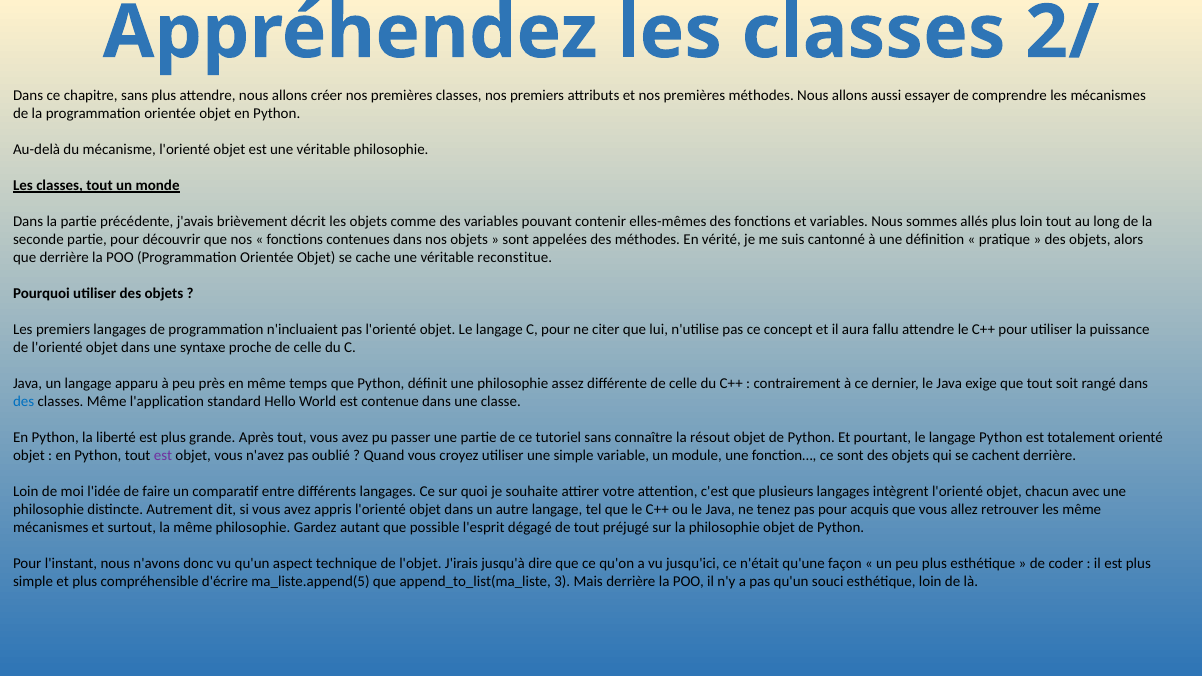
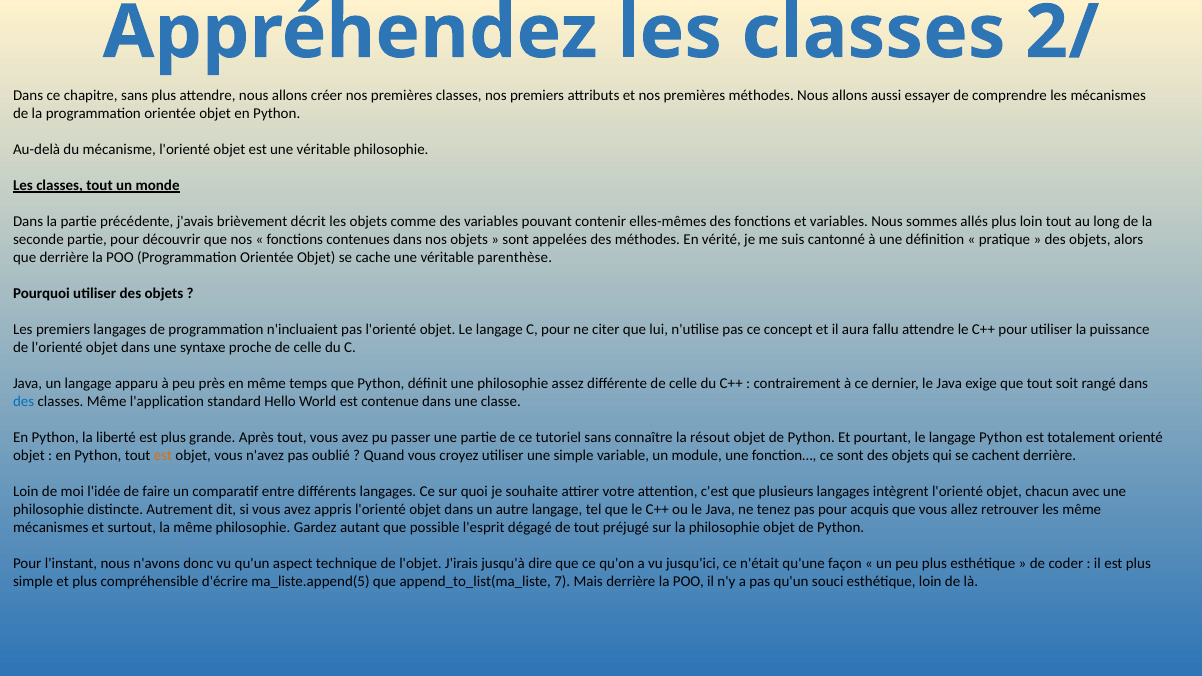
reconstitue: reconstitue -> parenthèse (515, 257)
est colour: purple -> orange (163, 456)
3: 3 -> 7 (562, 582)
